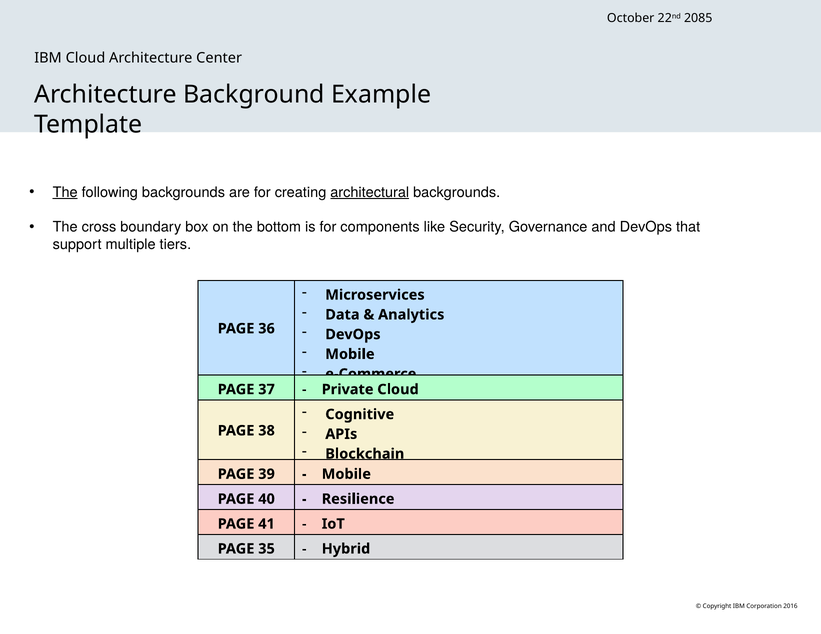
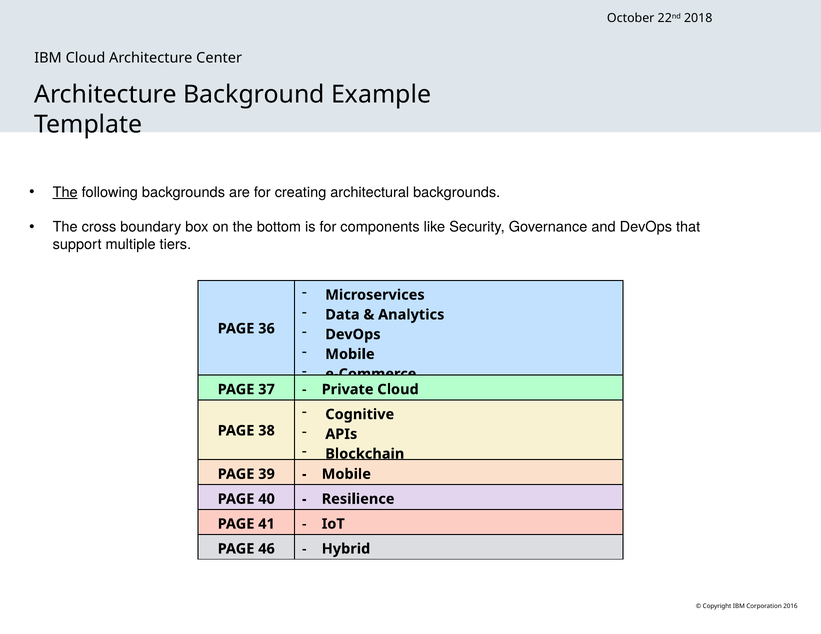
2085: 2085 -> 2018 (698, 18)
architectural underline: present -> none (370, 192)
35: 35 -> 46 (267, 549)
